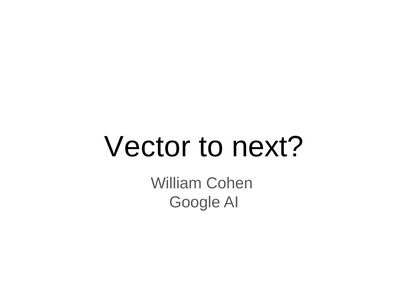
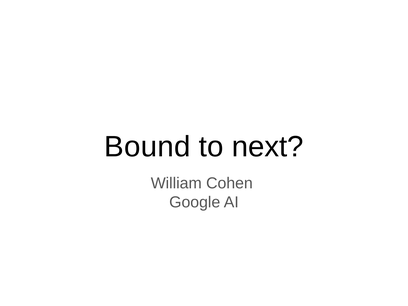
Vector: Vector -> Bound (147, 147)
